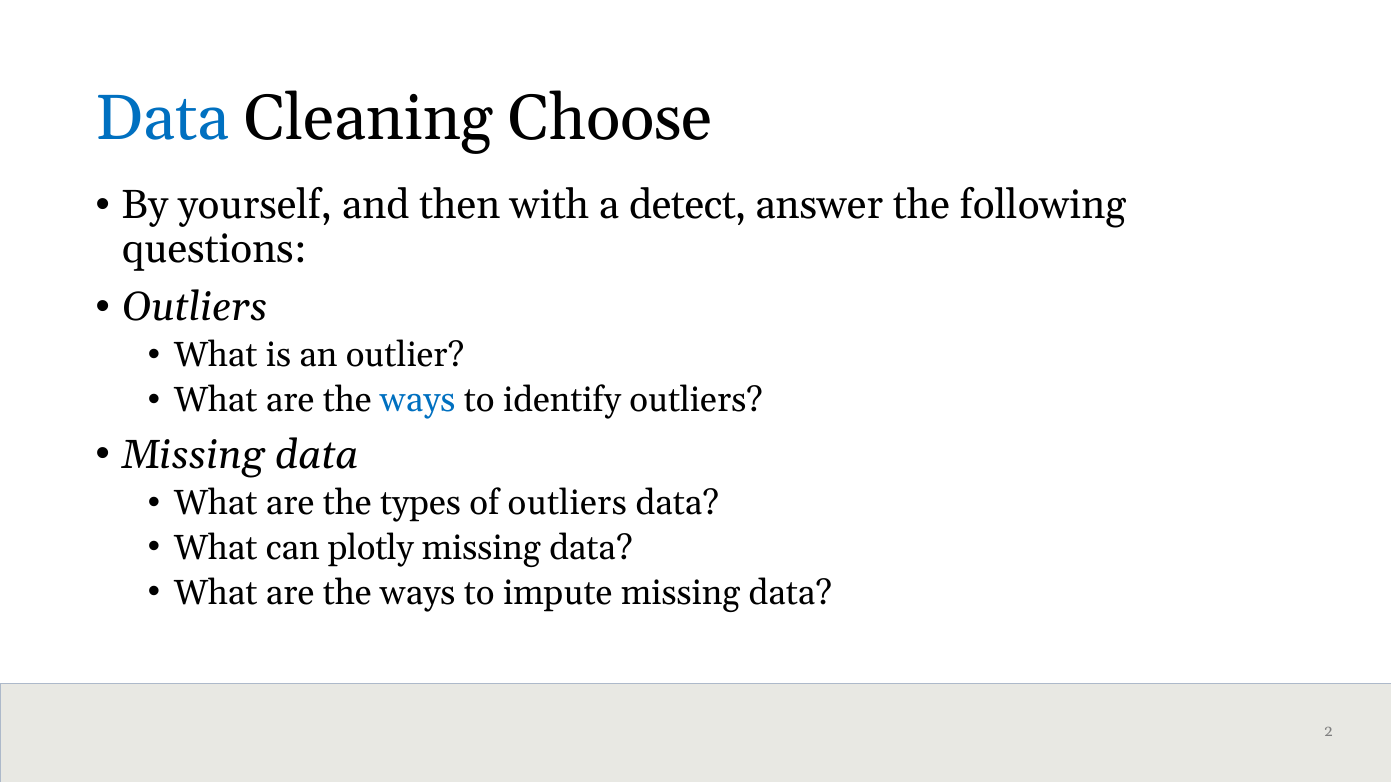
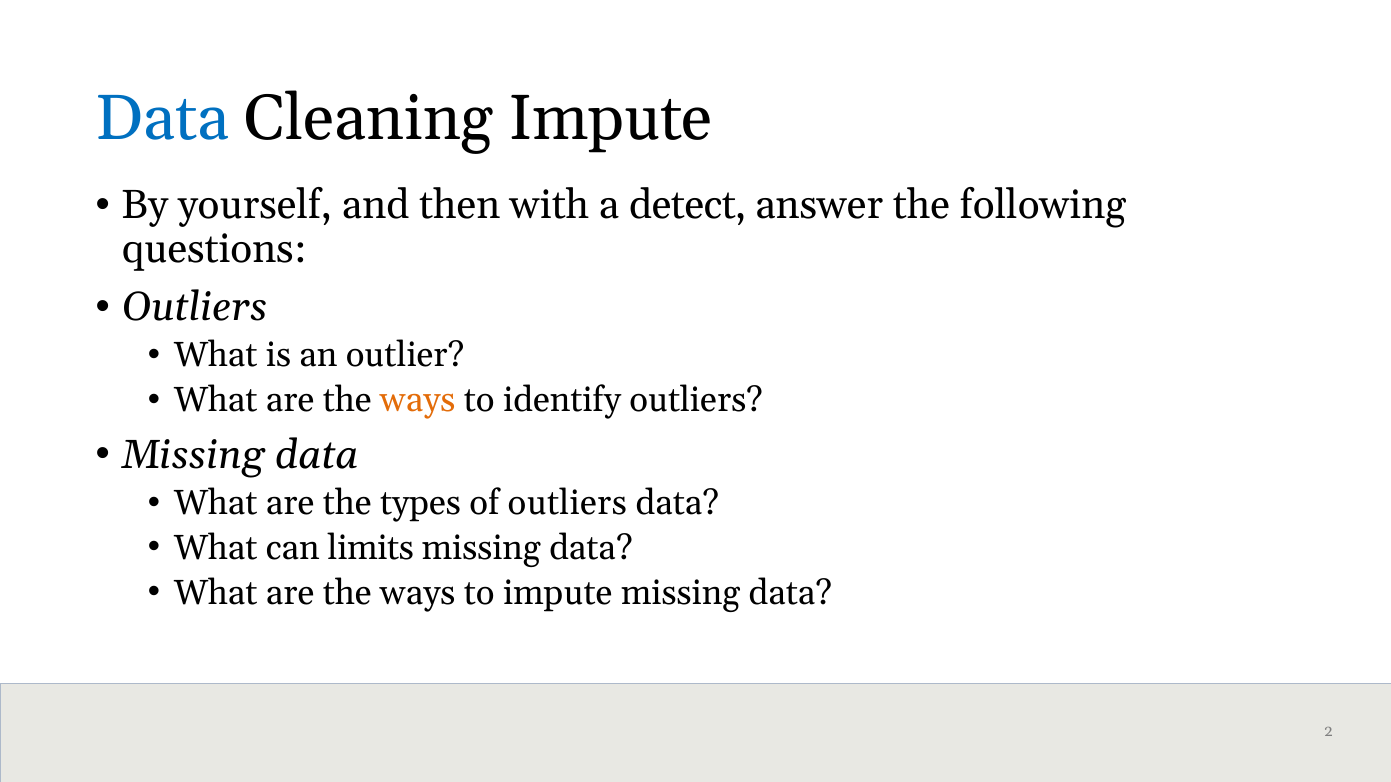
Cleaning Choose: Choose -> Impute (611, 118)
ways colour: blue -> orange (418, 400)
plotly: plotly -> limits (371, 548)
